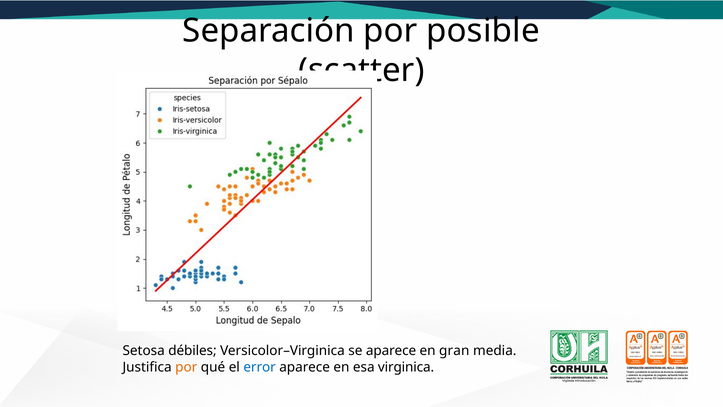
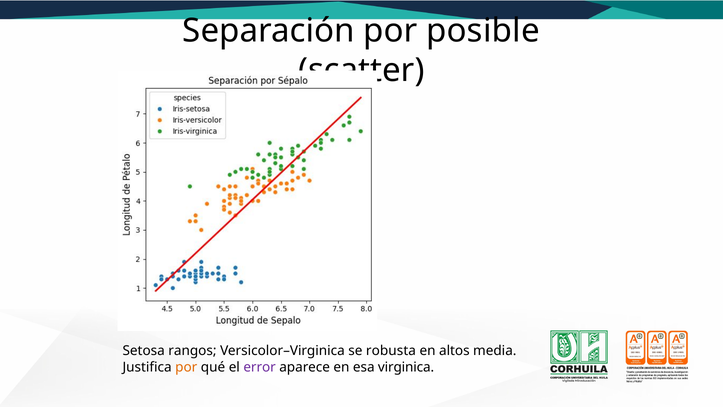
débiles: débiles -> rangos (192, 351)
se aparece: aparece -> robusta (391, 351)
gran: gran -> altos (454, 351)
error colour: blue -> purple (260, 367)
